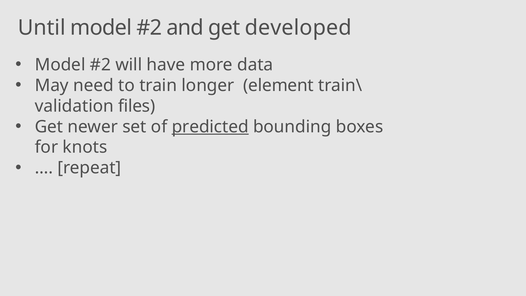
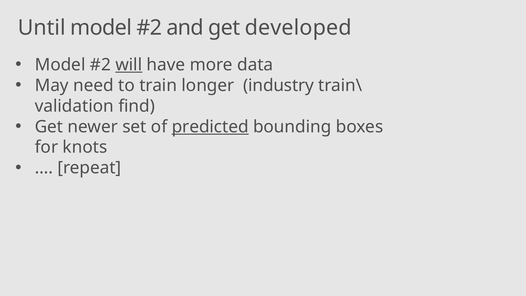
will underline: none -> present (129, 65)
element: element -> industry (279, 85)
files: files -> find (137, 106)
